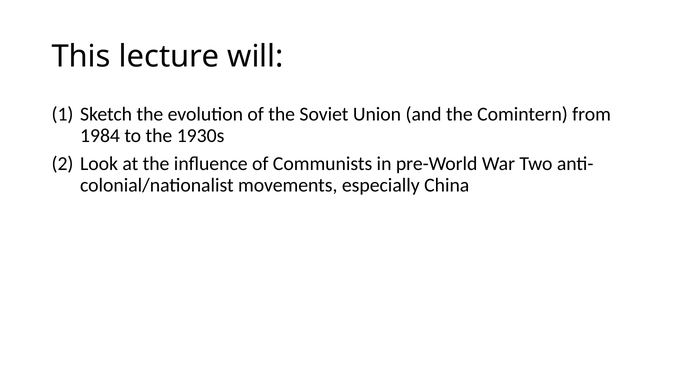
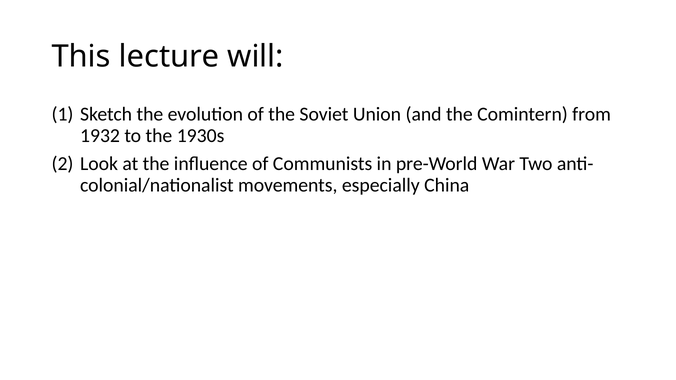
1984: 1984 -> 1932 (100, 136)
